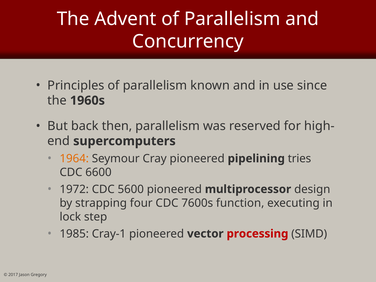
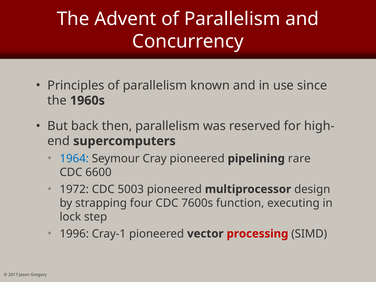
1964 colour: orange -> blue (74, 159)
tries: tries -> rare (299, 159)
5600: 5600 -> 5003 (131, 189)
1985: 1985 -> 1996 (74, 234)
